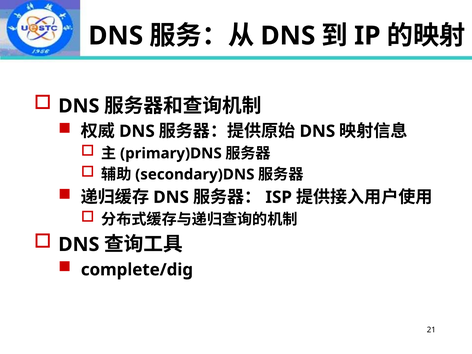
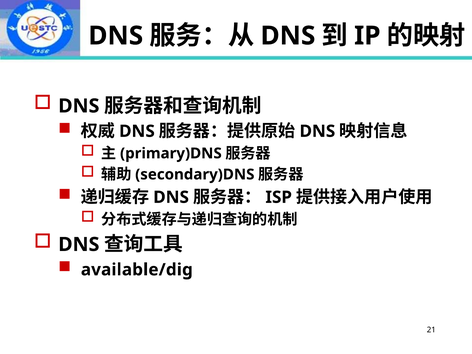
complete/dig: complete/dig -> available/dig (137, 270)
